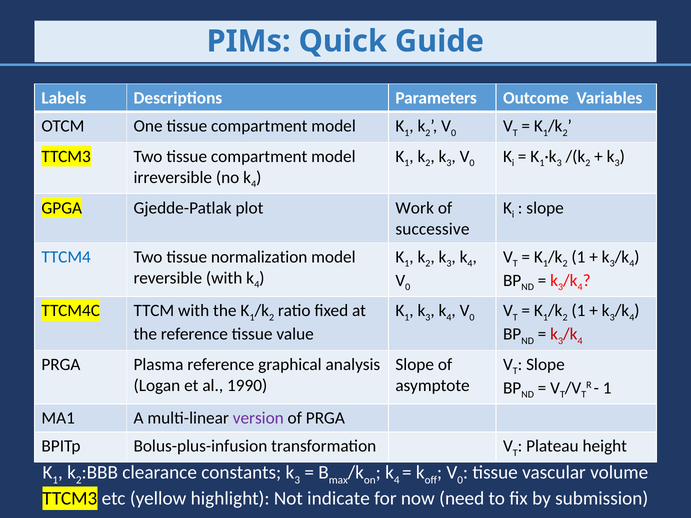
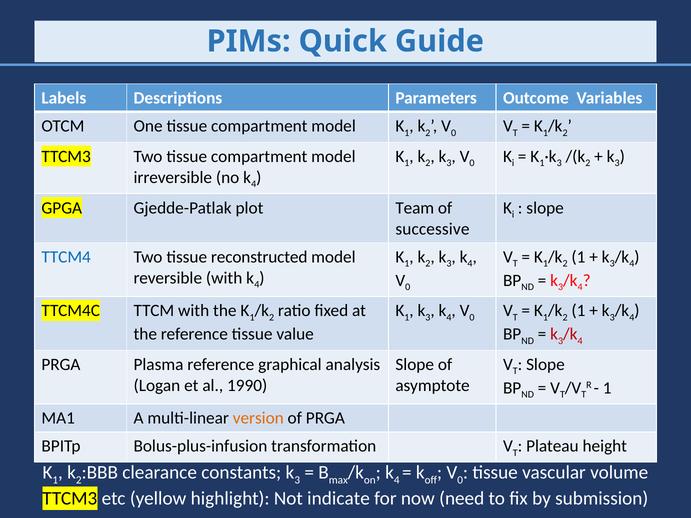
Work: Work -> Team (415, 208)
normalization: normalization -> reconstructed (259, 257)
version colour: purple -> orange (258, 418)
